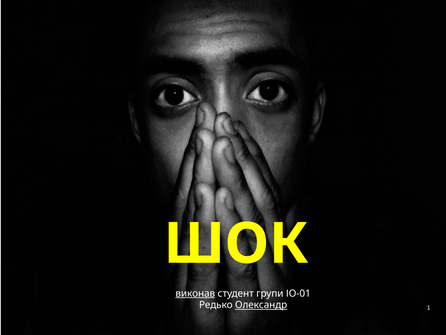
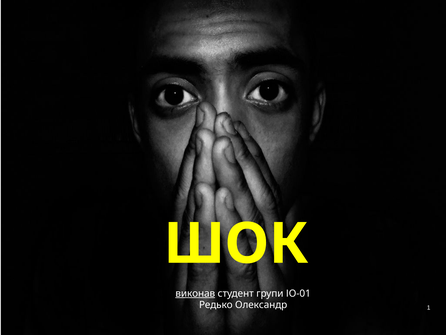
Олександр underline: present -> none (261, 305)
